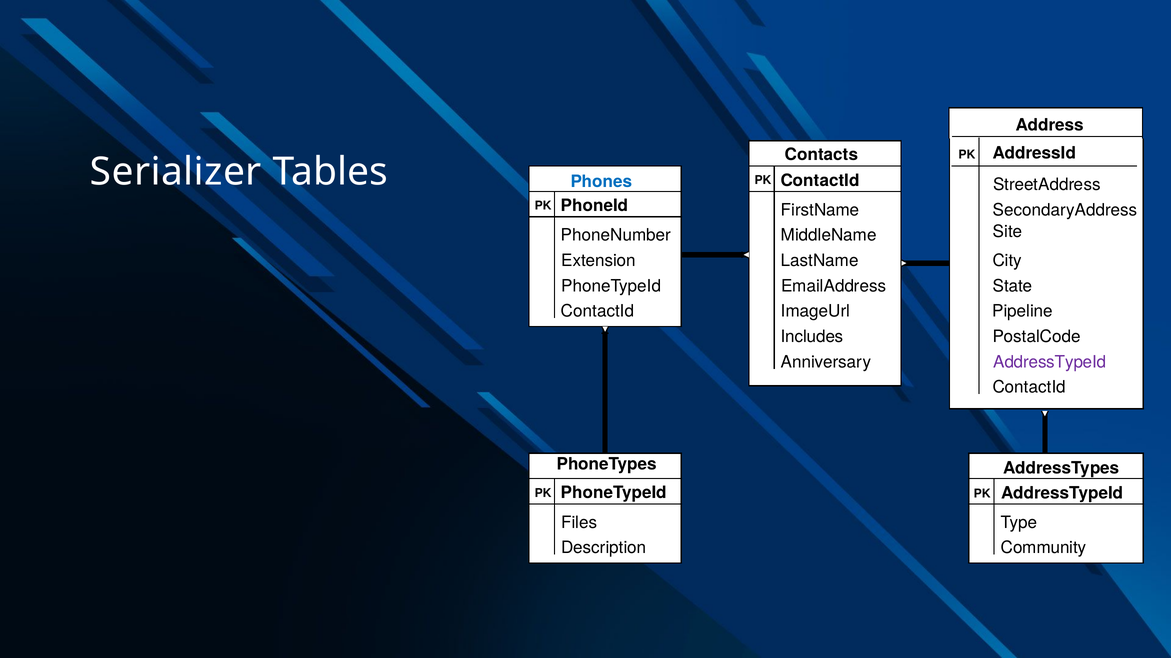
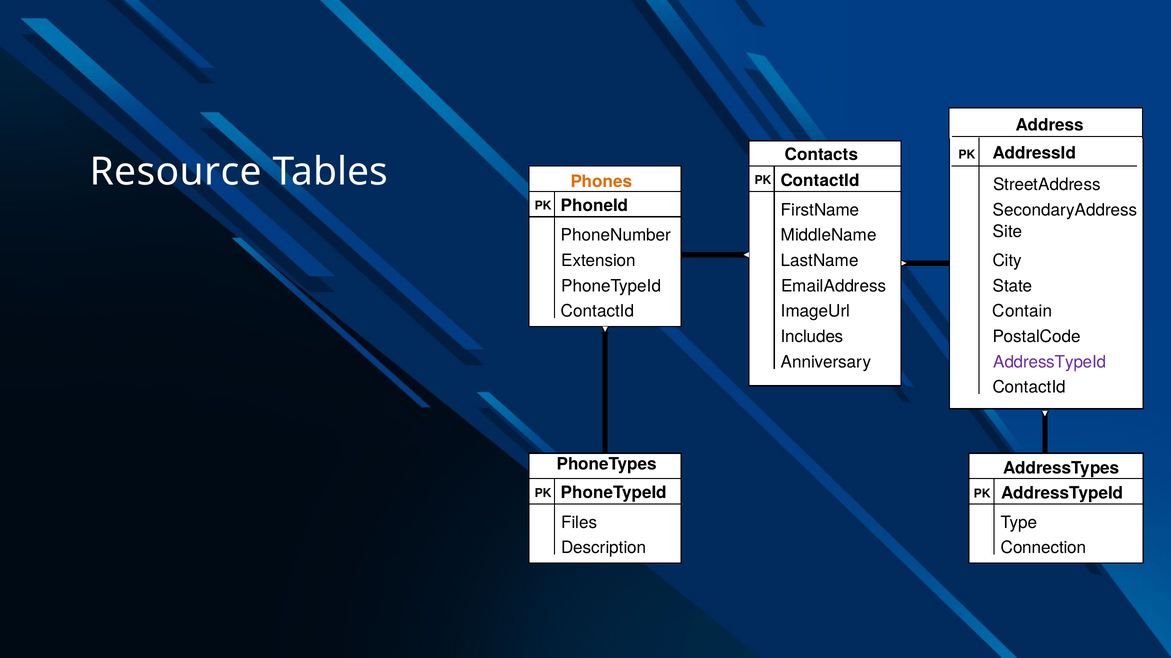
Serializer: Serializer -> Resource (176, 172)
Phones colour: blue -> orange (601, 182)
Pipeline: Pipeline -> Contain (1022, 312)
Community: Community -> Connection (1044, 548)
